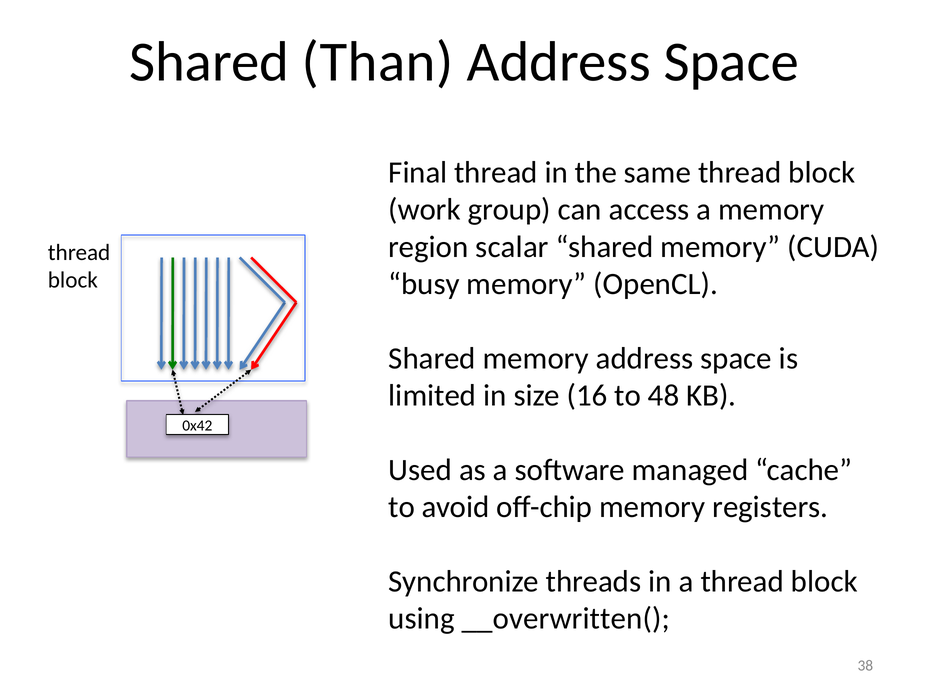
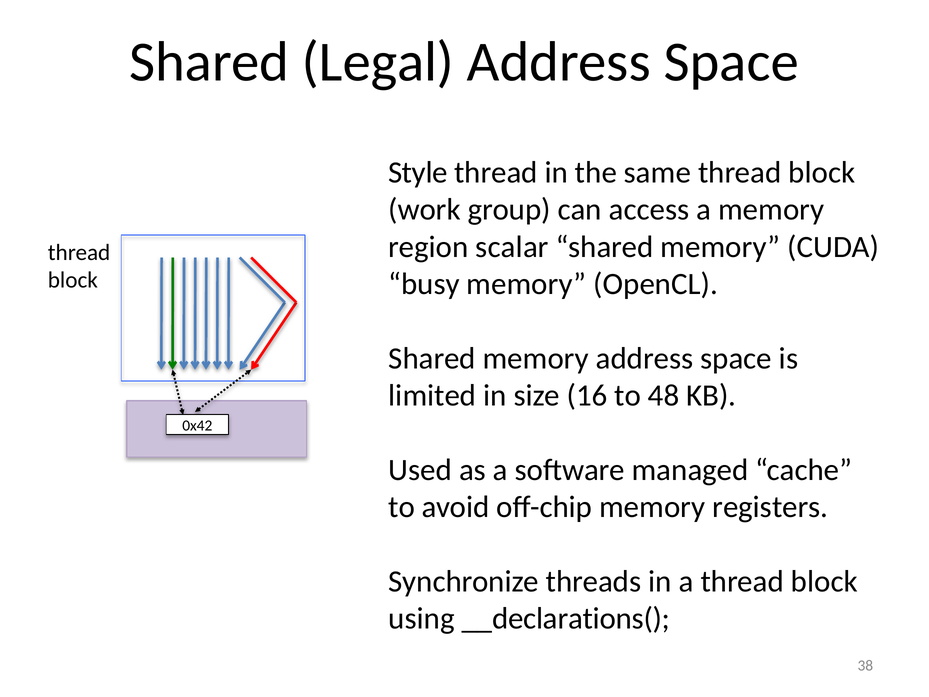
Than: Than -> Legal (378, 62)
Final: Final -> Style (418, 172)
__overwritten(: __overwritten( -> __declarations( (566, 618)
